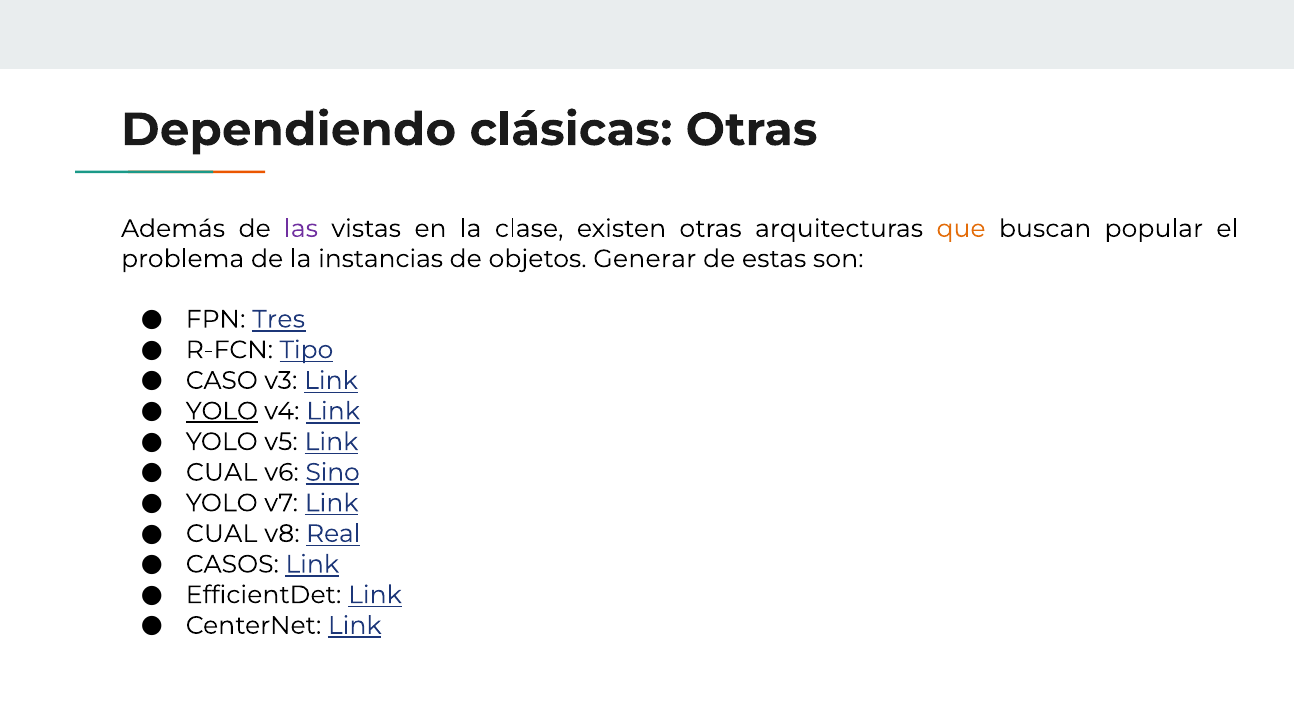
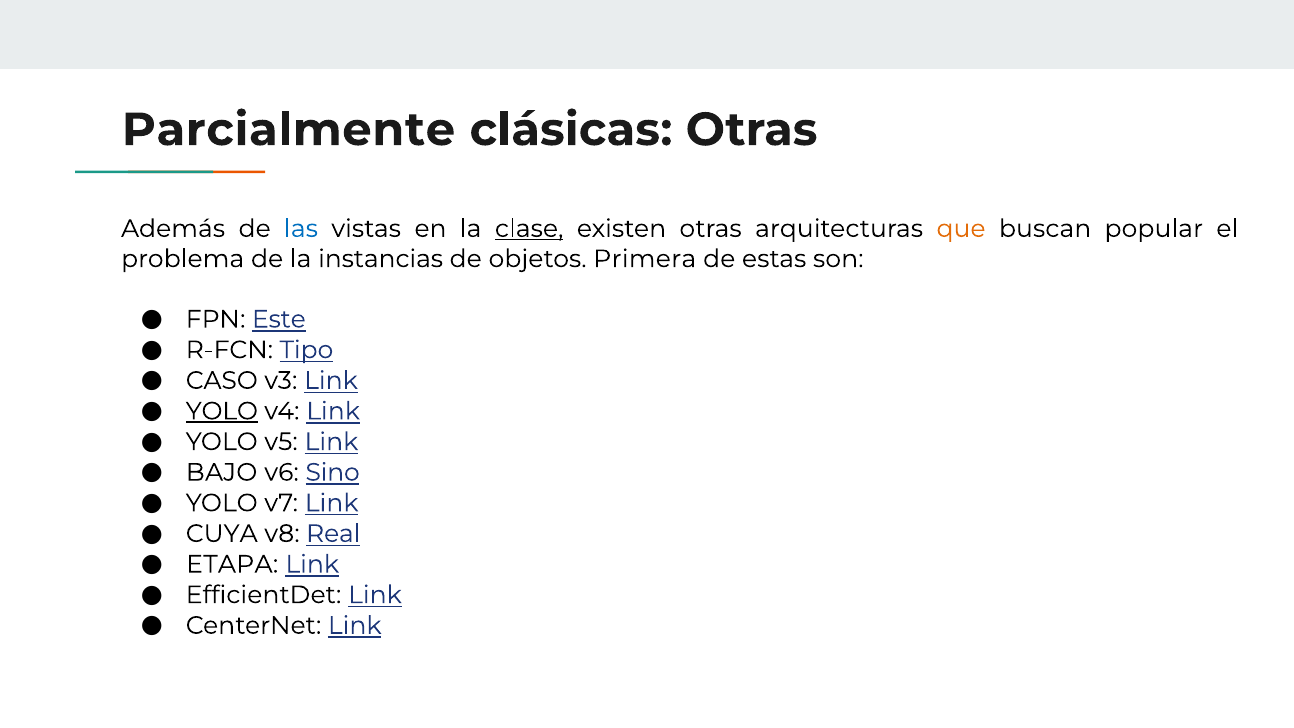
Dependiendo: Dependiendo -> Parcialmente (288, 130)
las colour: purple -> blue (301, 229)
clase underline: none -> present (529, 229)
Generar: Generar -> Primera (645, 259)
Tres: Tres -> Este (279, 319)
CUAL: CUAL -> BAJO (222, 472)
CUAL: CUAL -> CUYA (222, 534)
CASOS: CASOS -> ETAPA (232, 564)
